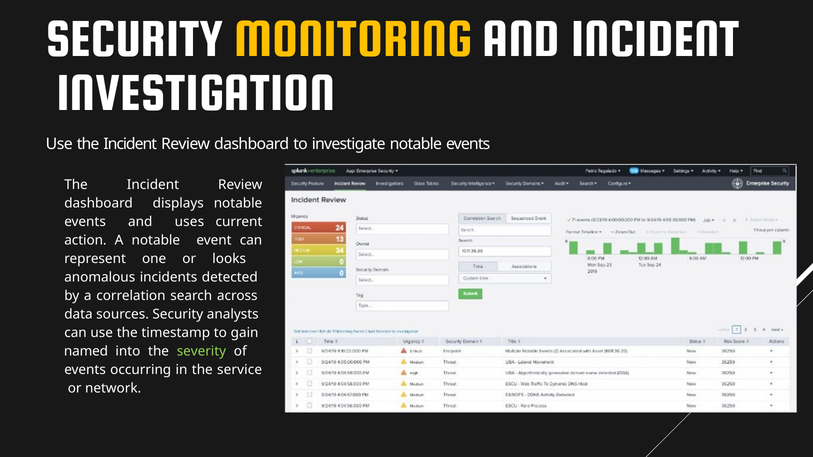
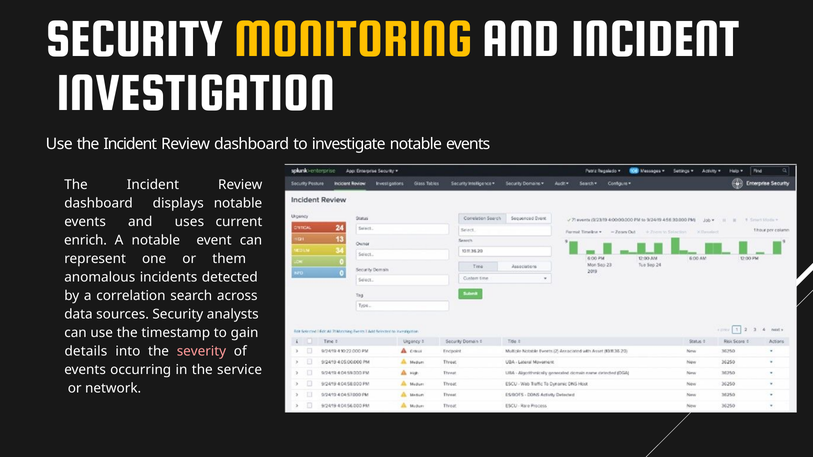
action: action -> enrich (85, 240)
looks: looks -> them (229, 259)
named: named -> details (86, 352)
severity colour: light green -> pink (201, 352)
